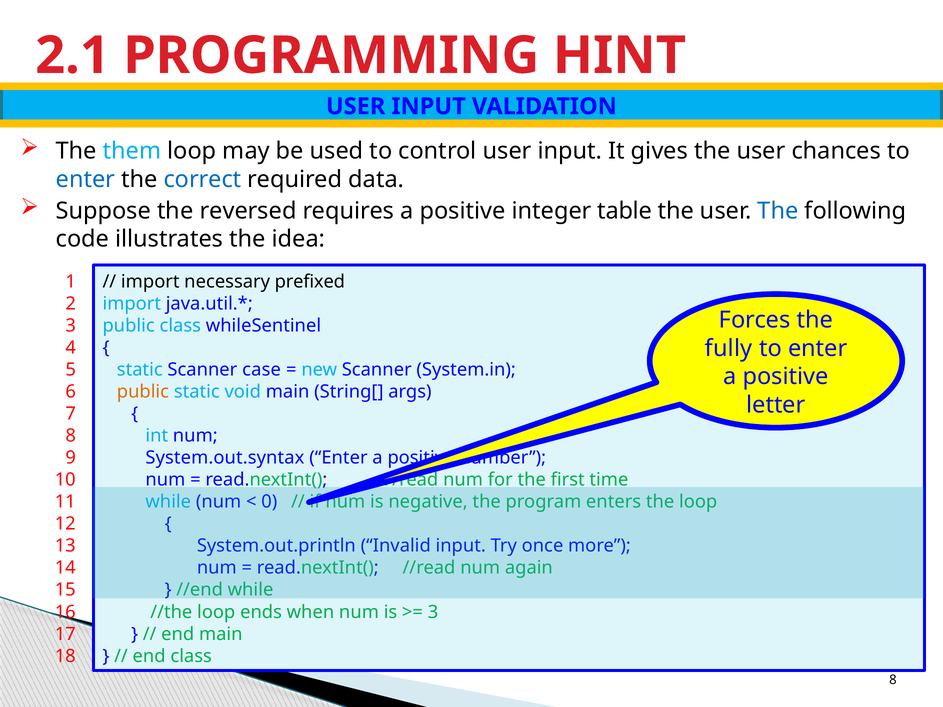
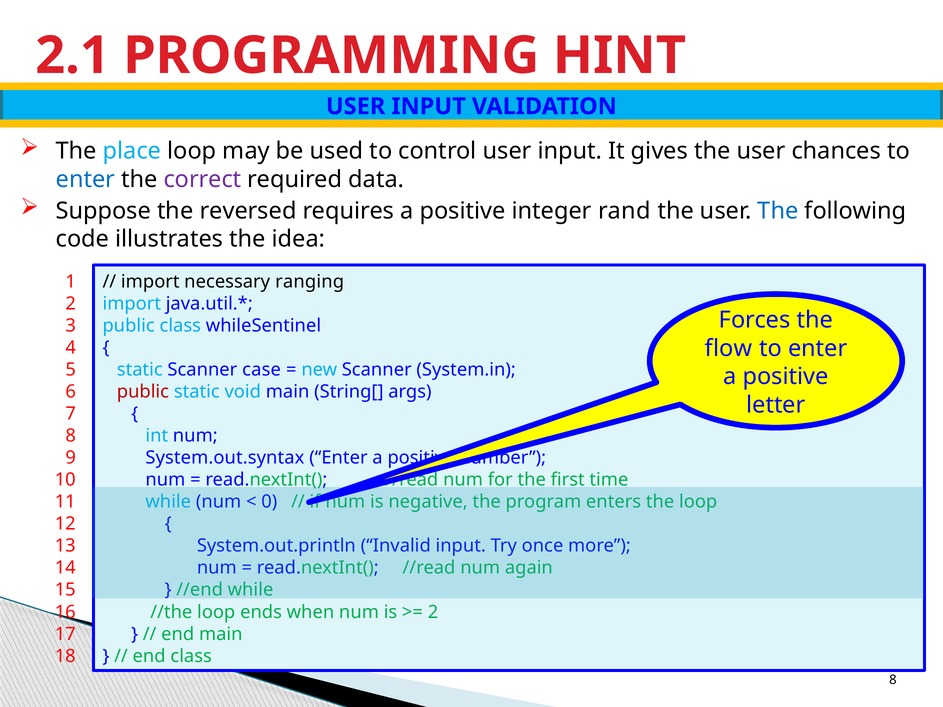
them: them -> place (132, 151)
correct colour: blue -> purple (203, 180)
table: table -> rand (624, 211)
prefixed: prefixed -> ranging (310, 282)
fully: fully -> flow (729, 348)
public colour: orange -> red (143, 392)
3: 3 -> 2 (433, 612)
